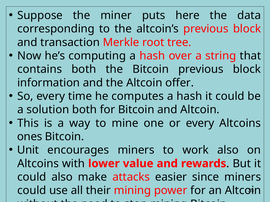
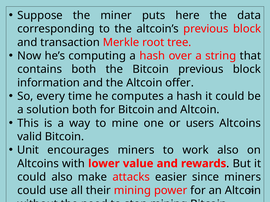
or every: every -> users (200, 123)
ones: ones -> valid (30, 137)
